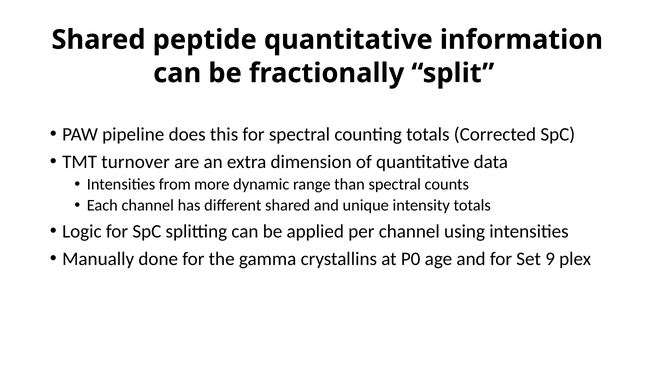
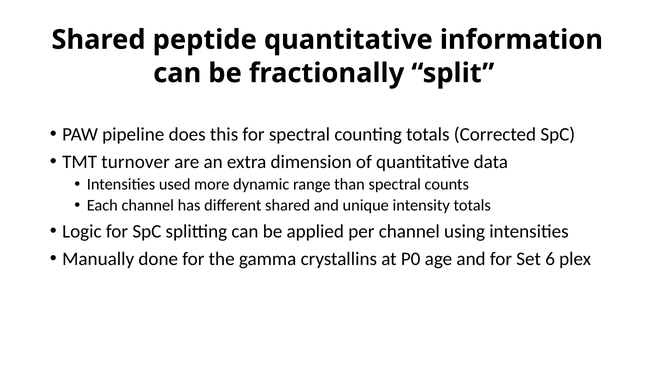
from: from -> used (175, 185)
9: 9 -> 6 (550, 259)
